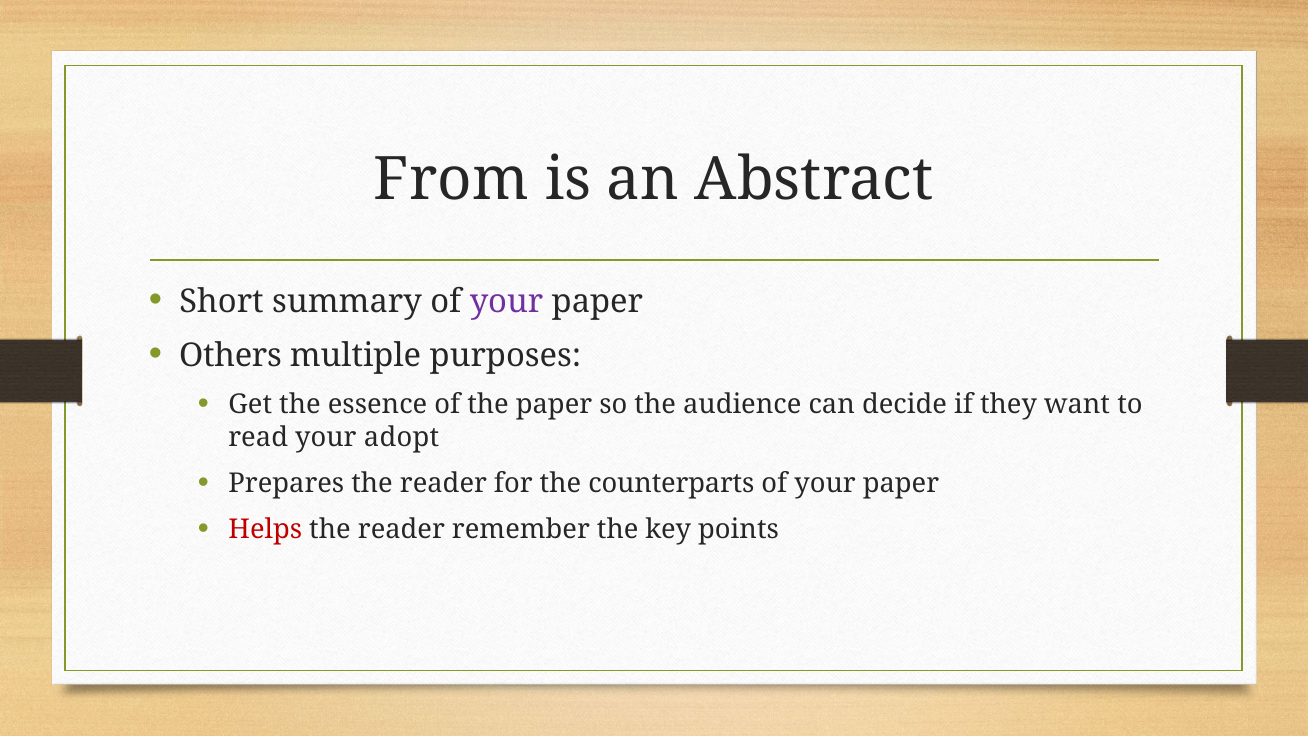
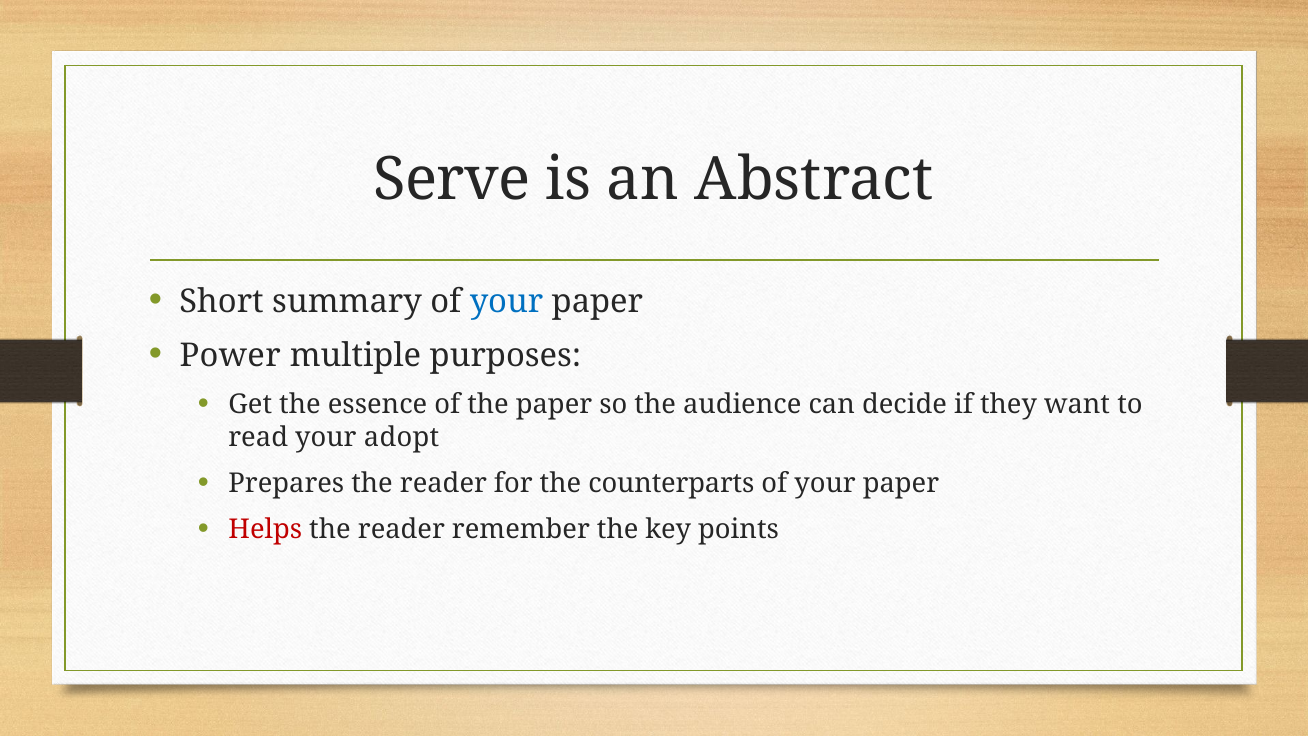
From: From -> Serve (452, 179)
your colour: purple -> blue (507, 301)
Others: Others -> Power (230, 355)
